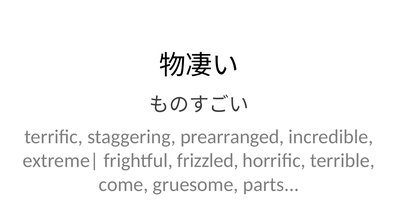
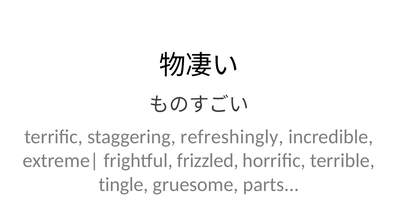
prearranged: prearranged -> refreshingly (232, 137)
come: come -> tingle (124, 184)
